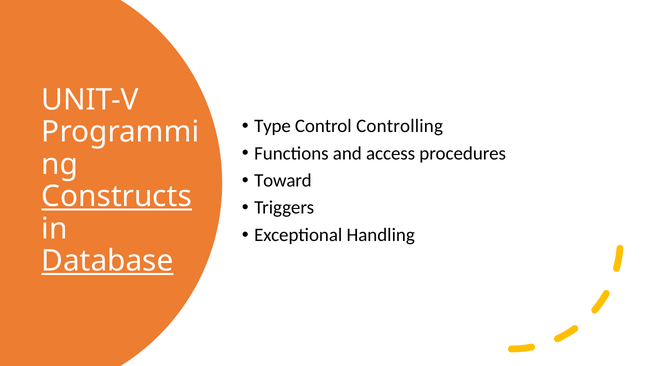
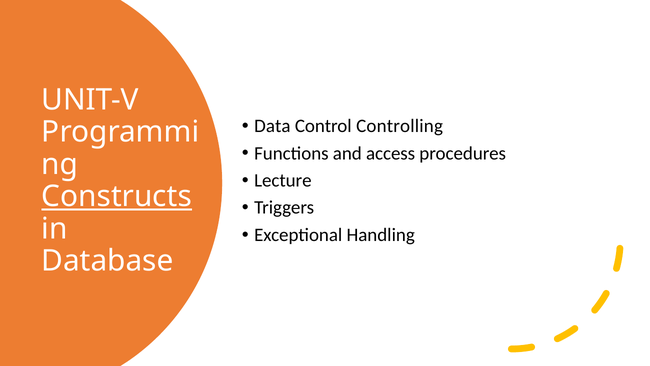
Type: Type -> Data (272, 126)
Toward: Toward -> Lecture (283, 180)
Database underline: present -> none (107, 261)
